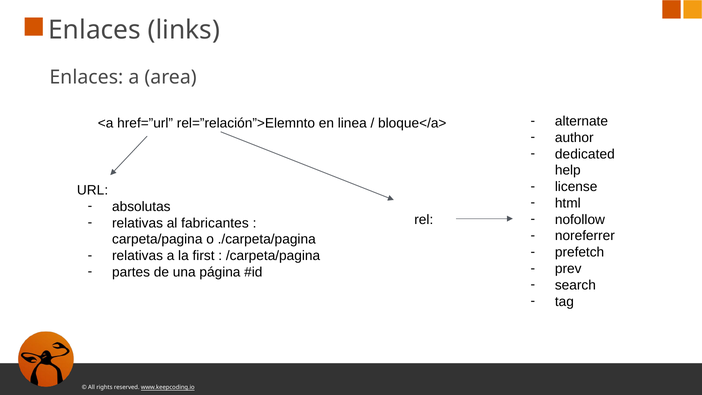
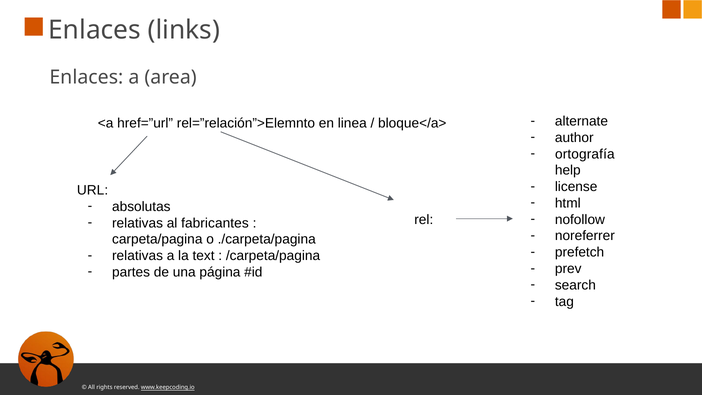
dedicated: dedicated -> ortografía (585, 154)
first: first -> text (204, 256)
